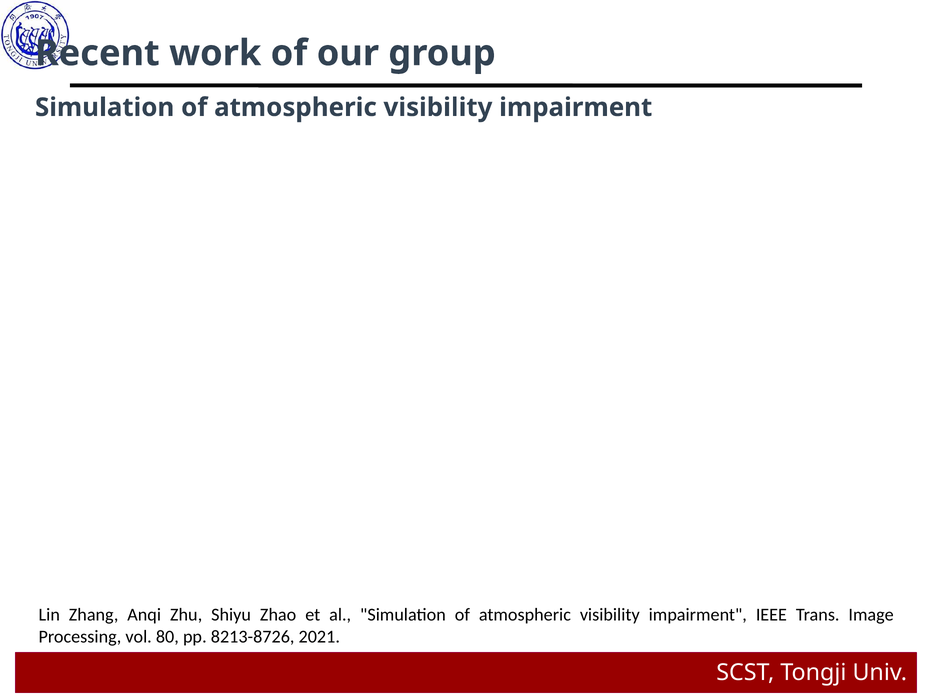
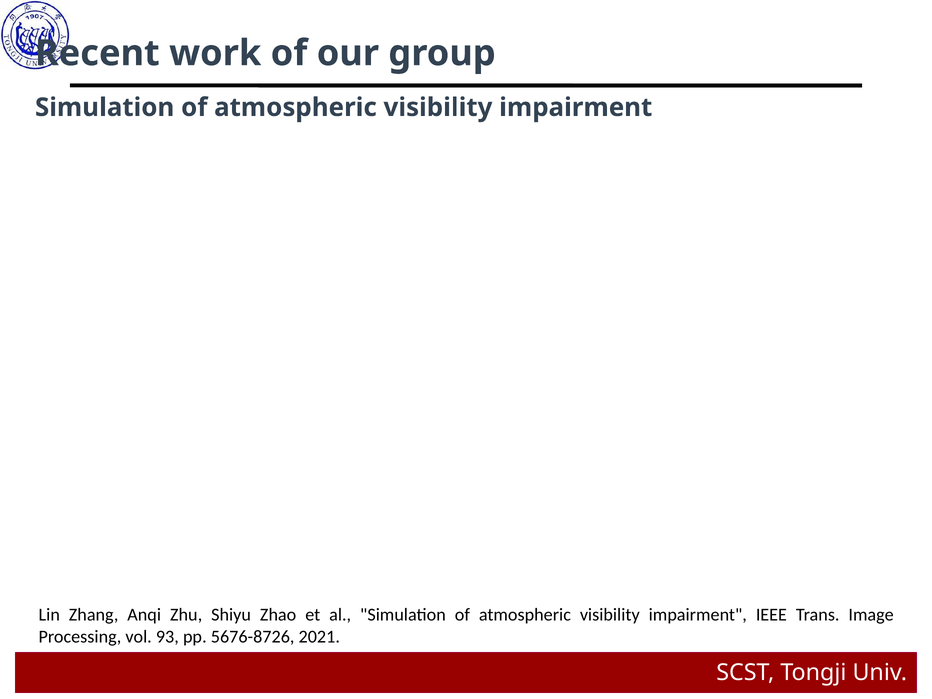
80: 80 -> 93 (167, 637)
8213-8726: 8213-8726 -> 5676-8726 (253, 637)
